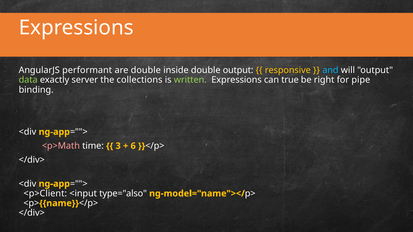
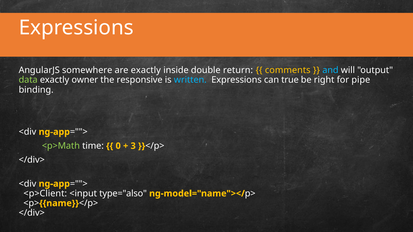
performant: performant -> somewhere (87, 70)
are double: double -> exactly (146, 70)
double output: output -> return (238, 70)
responsive: responsive -> comments (288, 70)
server: server -> owner (85, 80)
collections: collections -> responsive (140, 80)
written colour: light green -> light blue (190, 80)
<p>Math colour: pink -> light green (61, 146)
3: 3 -> 0 (118, 146)
6: 6 -> 3 (133, 146)
